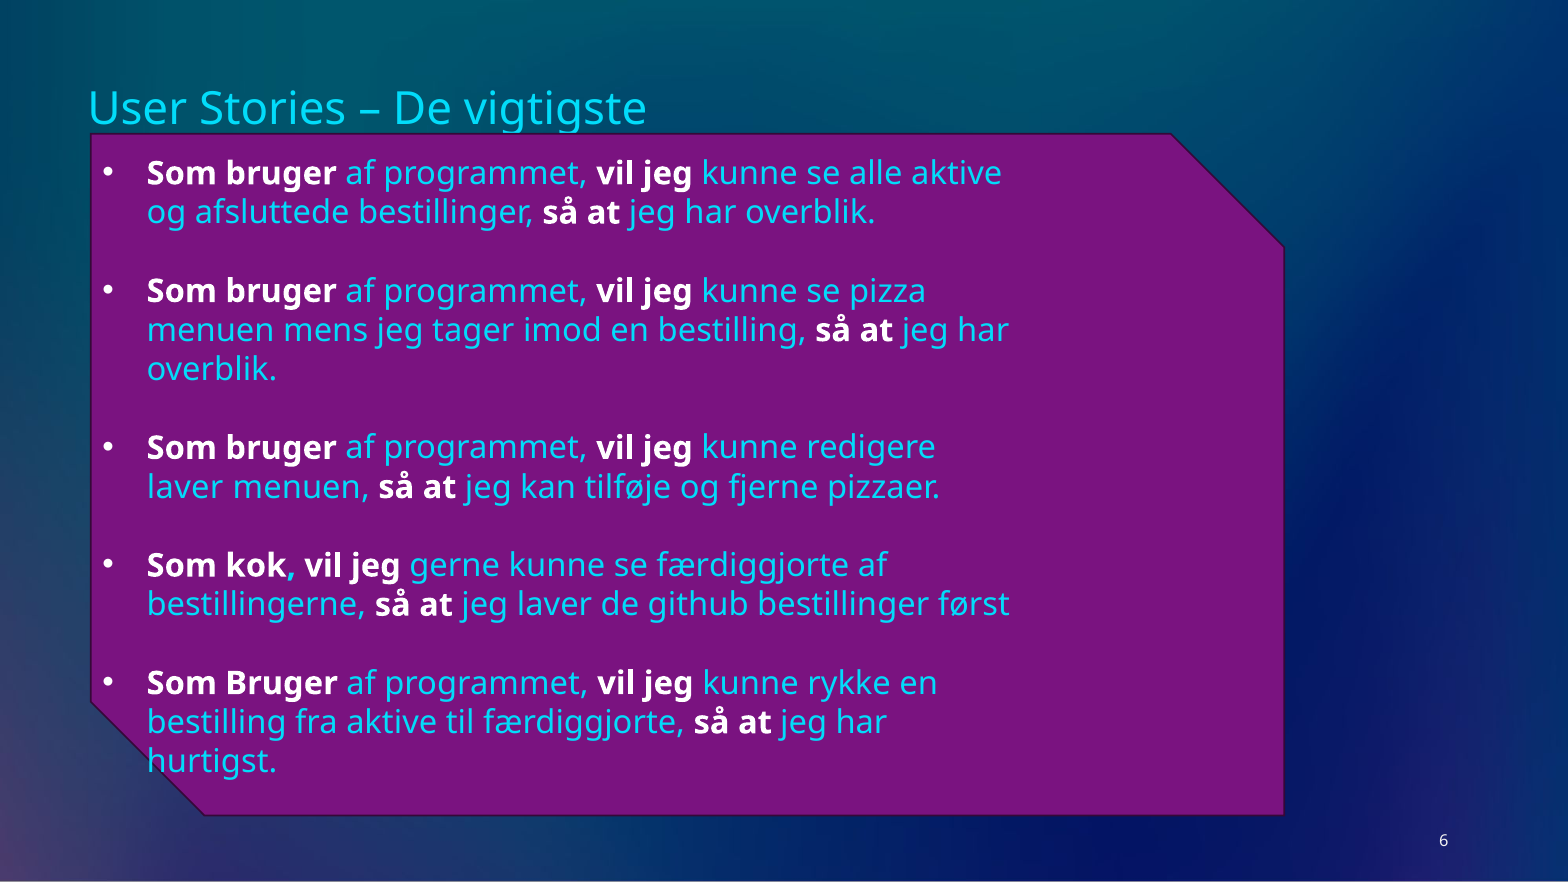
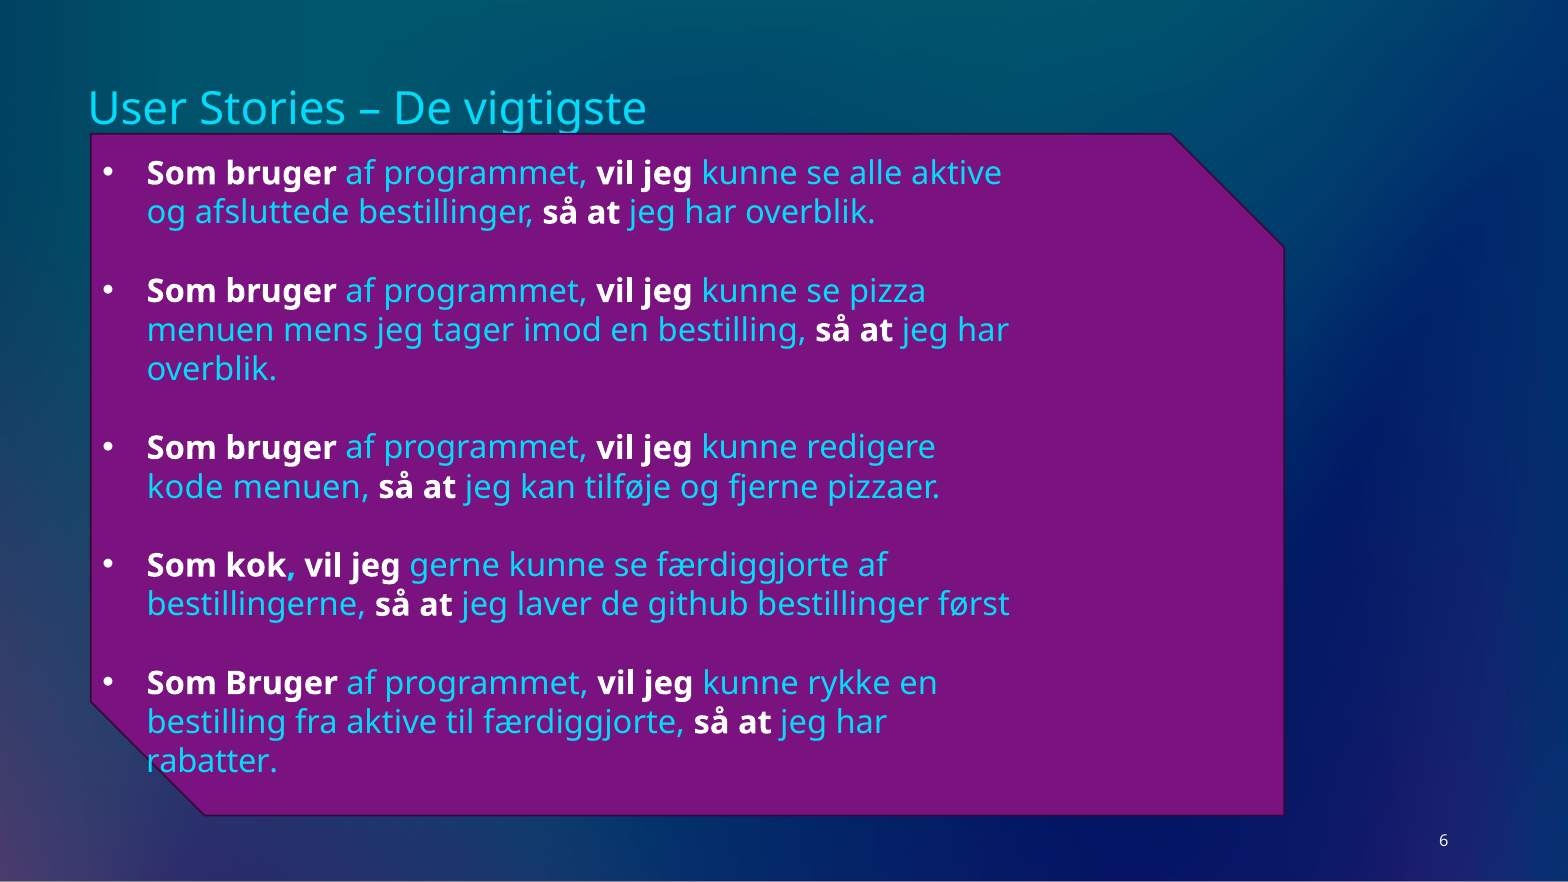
laver: laver -> kode (185, 487)
hurtigst: hurtigst -> rabatter (212, 762)
